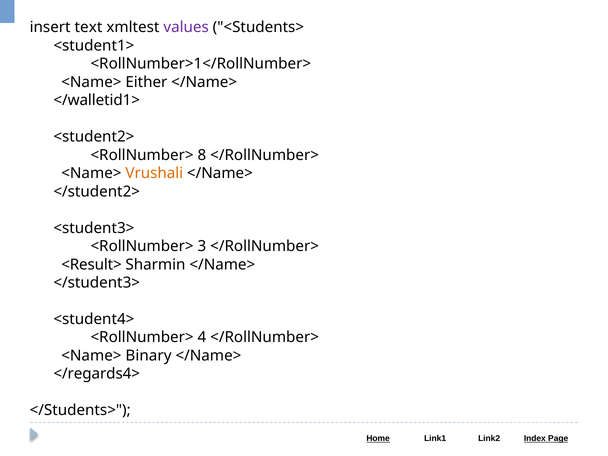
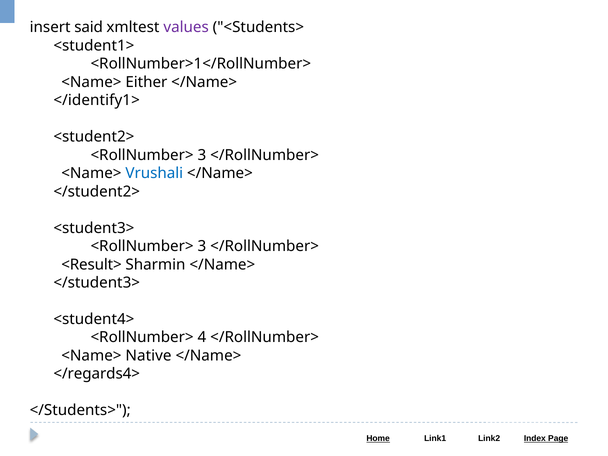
text: text -> said (89, 27)
</walletid1>: </walletid1> -> </identify1> (97, 100)
8: 8 -> 3 (202, 155)
Vrushali colour: orange -> blue (154, 173)
Binary: Binary -> Native (148, 356)
